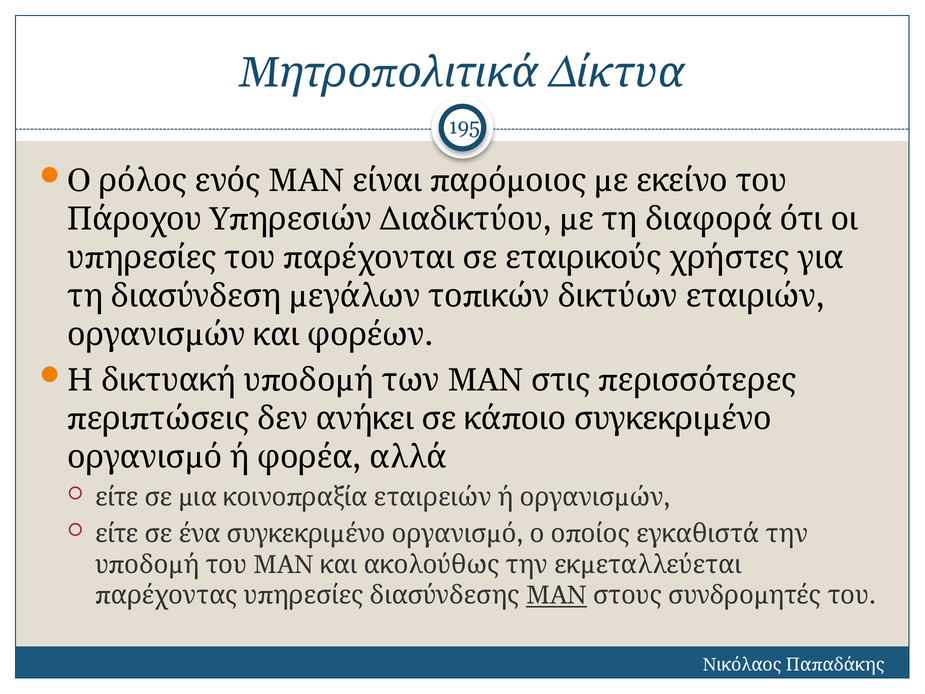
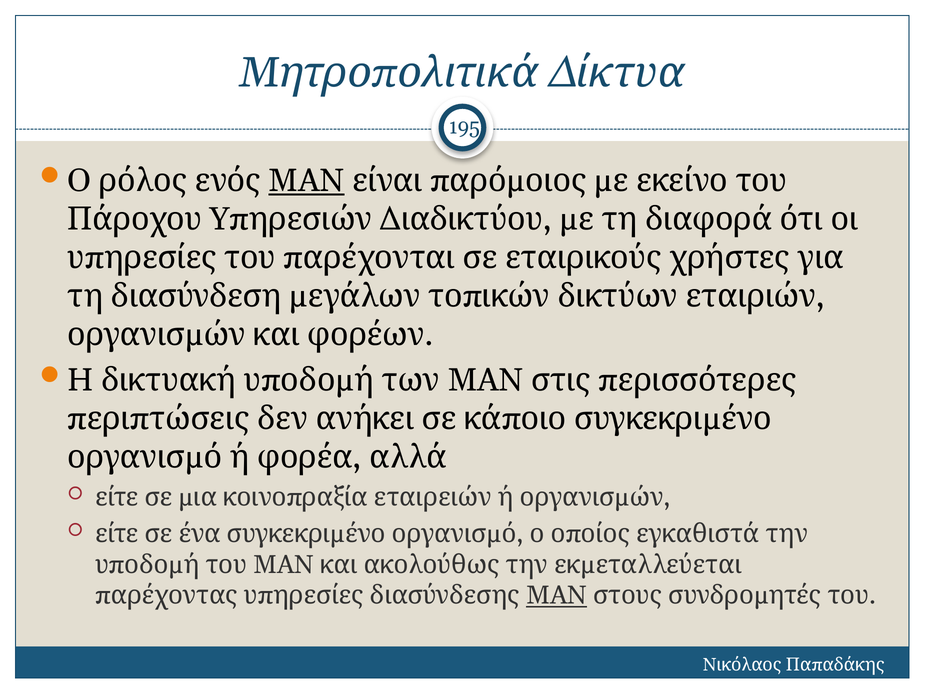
ΜΑΝ underline: none -> present (306, 181)
